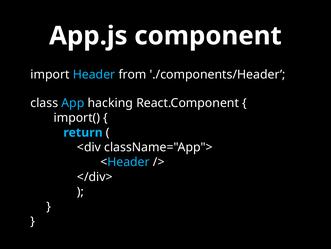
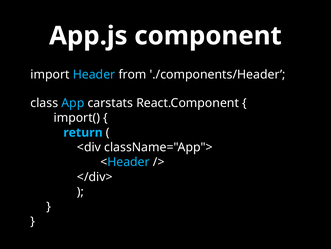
hacking: hacking -> carstats (110, 103)
